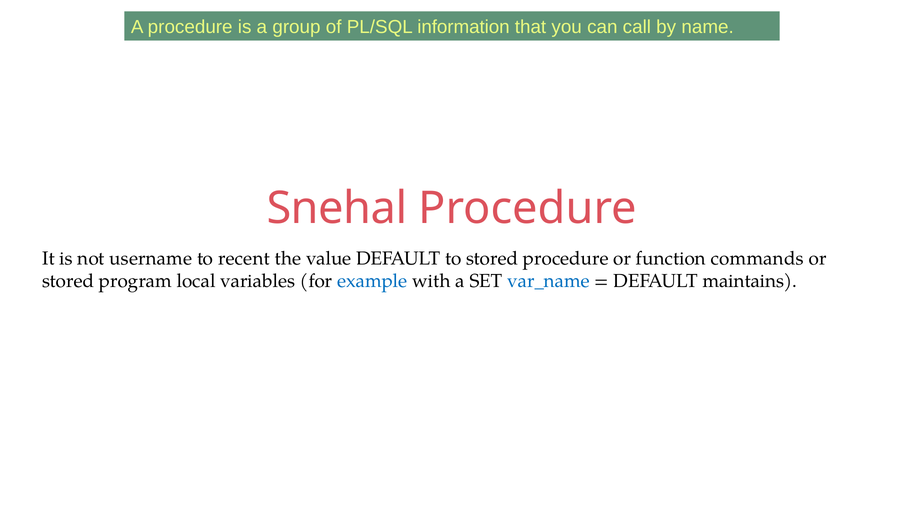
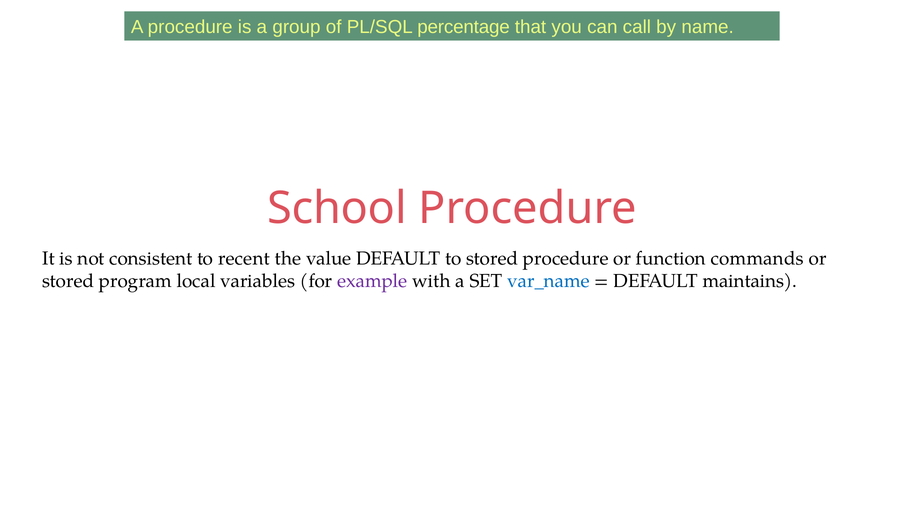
information: information -> percentage (464, 27)
Snehal: Snehal -> School (337, 209)
username: username -> consistent (151, 259)
example colour: blue -> purple (372, 282)
